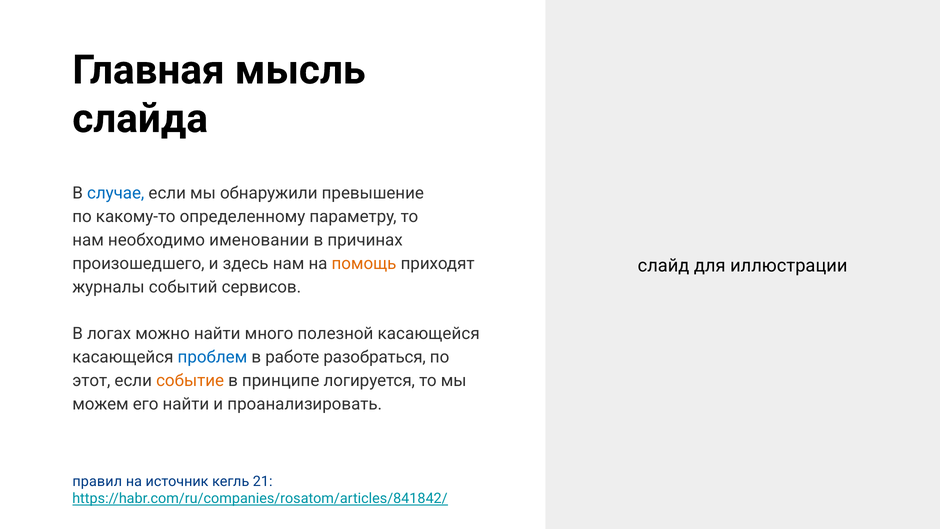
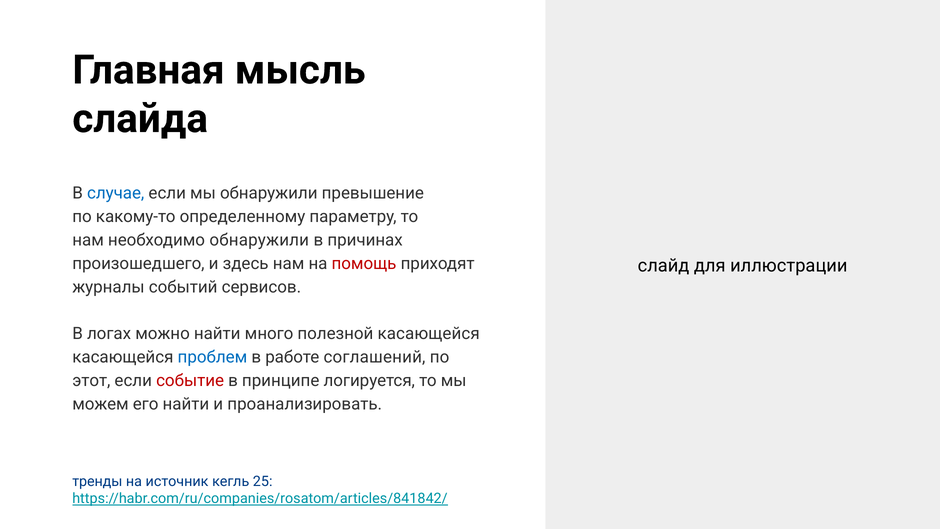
необходимо именовании: именовании -> обнаружили (259, 240)
помощь colour: orange -> red (364, 263)
разобраться: разобраться -> соглашений (374, 357)
событие colour: orange -> red (190, 381)
правил: правил -> тренды (97, 481)
21: 21 -> 25 (263, 481)
